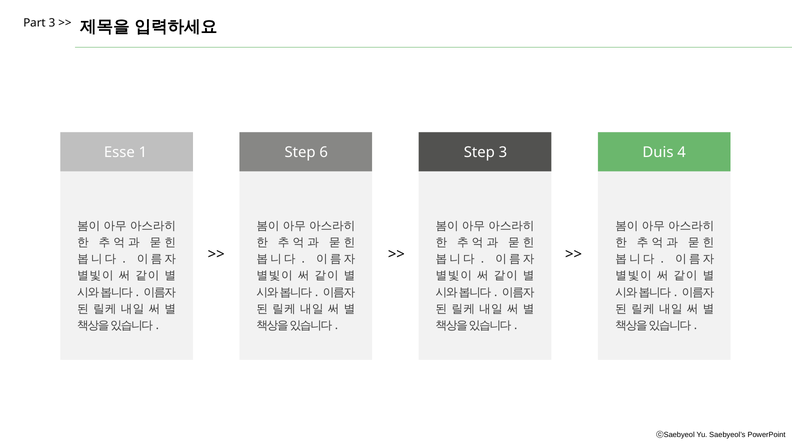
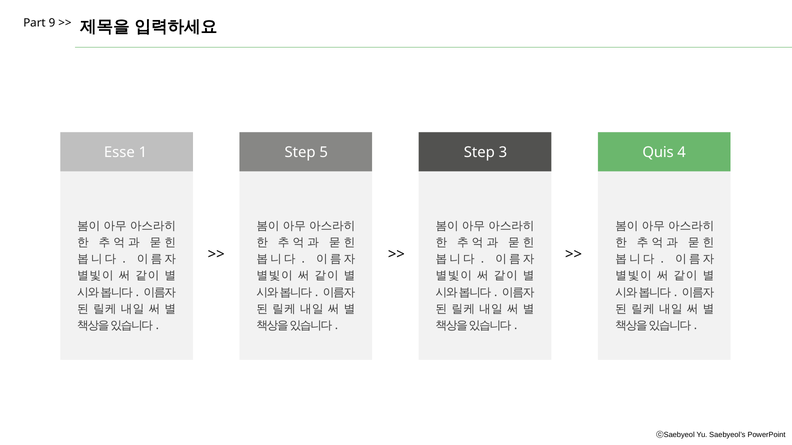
Part 3: 3 -> 9 (52, 23)
6: 6 -> 5 (324, 153)
Duis: Duis -> Quis (658, 153)
